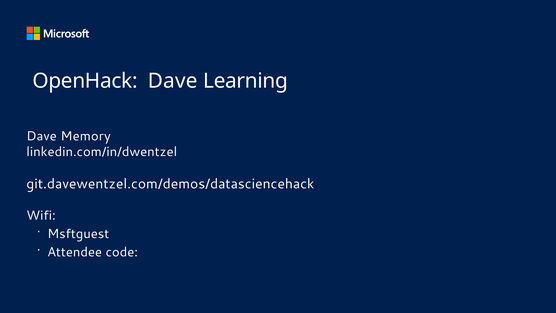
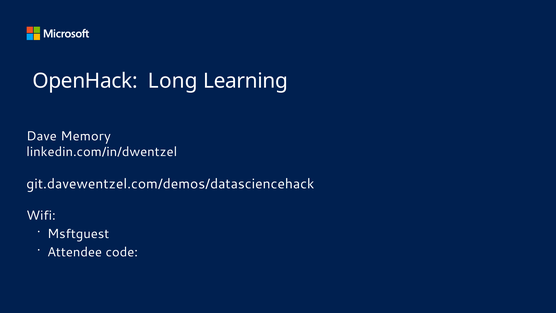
OpenHack Dave: Dave -> Long (173, 81)
